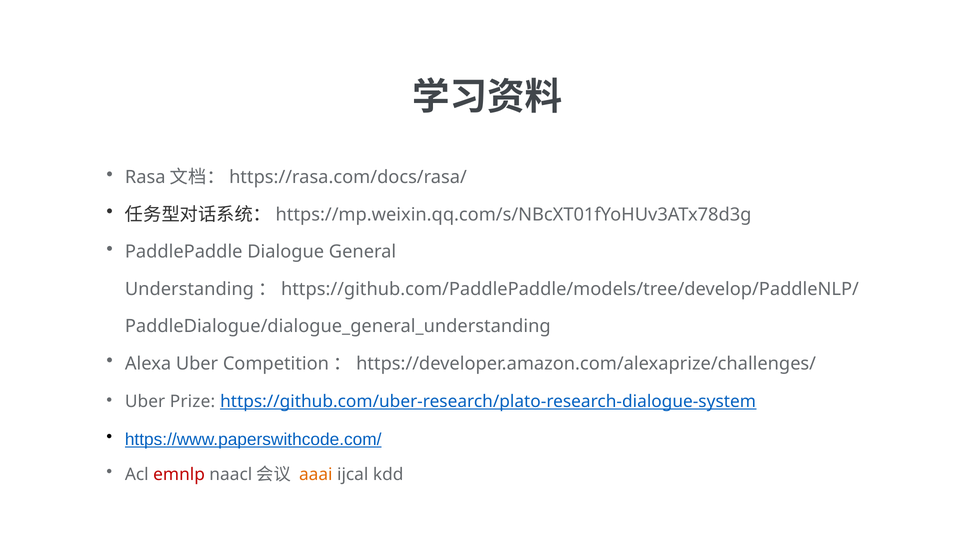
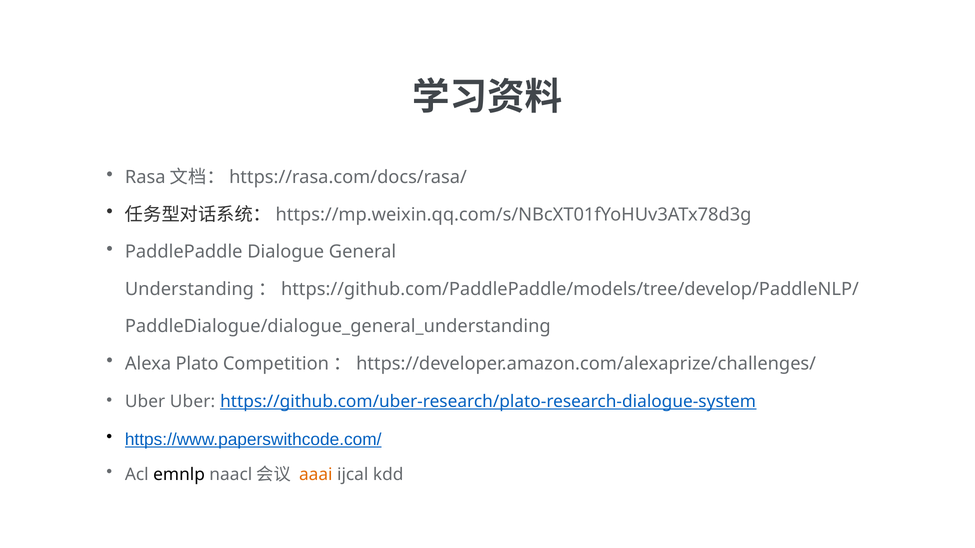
Alexa Uber: Uber -> Plato (197, 364)
Uber Prize: Prize -> Uber (193, 402)
emnlp colour: red -> black (179, 475)
